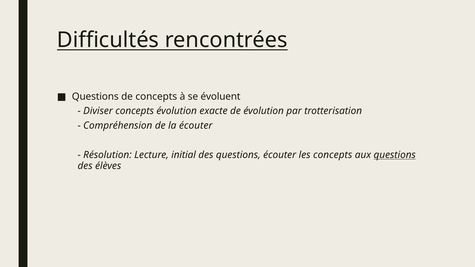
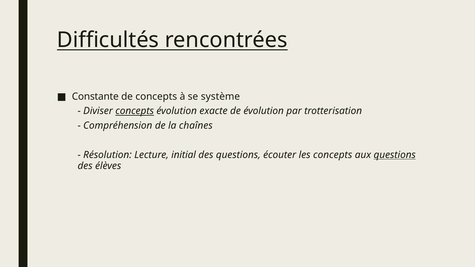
Questions: Questions -> Constante (95, 96)
évoluent: évoluent -> système (220, 96)
concepts underline: none -> present (135, 111)
la écouter: écouter -> chaînes (196, 126)
